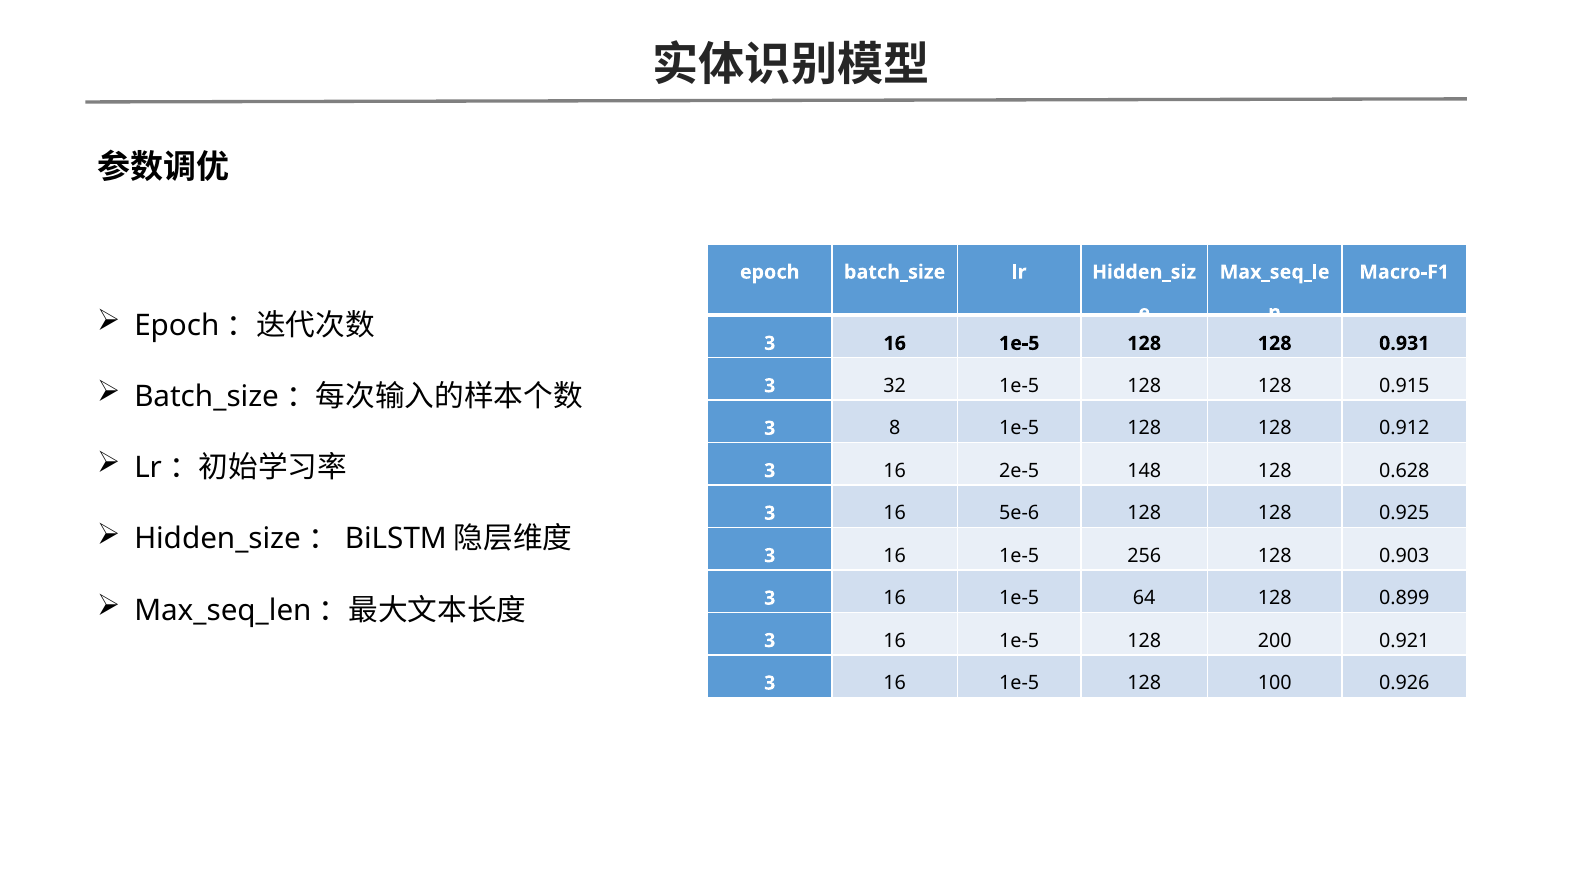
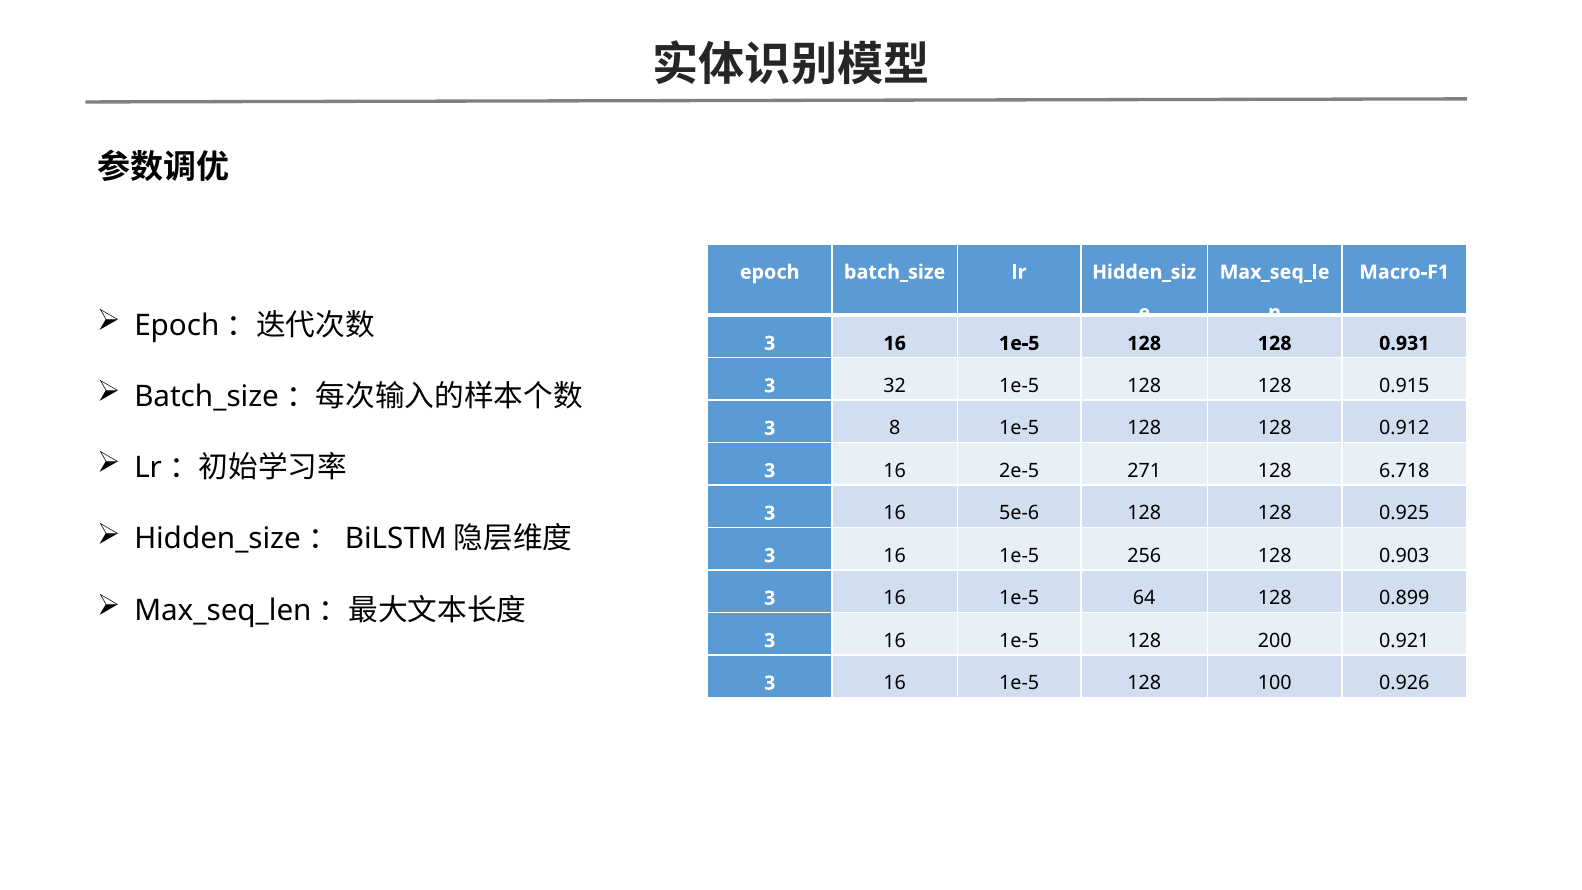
148: 148 -> 271 (1144, 471)
0.628: 0.628 -> 6.718 (1404, 471)
